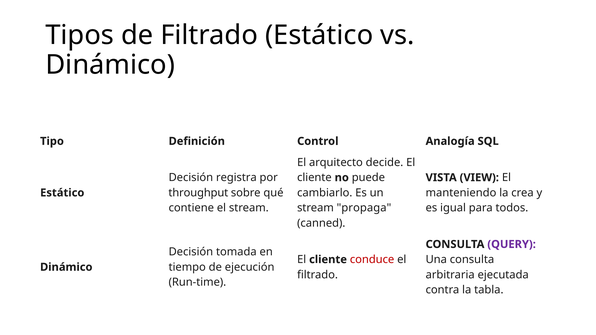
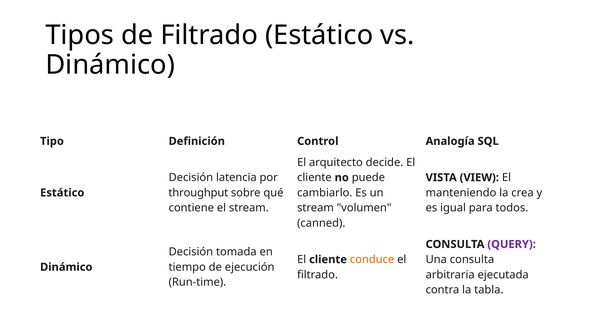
registra: registra -> latencia (236, 178)
propaga: propaga -> volumen (364, 208)
conduce colour: red -> orange (372, 260)
